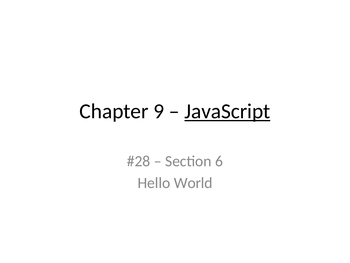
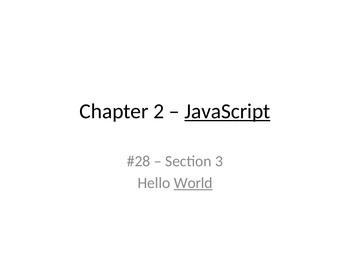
9: 9 -> 2 (159, 111)
6: 6 -> 3 (219, 161)
World underline: none -> present (193, 183)
